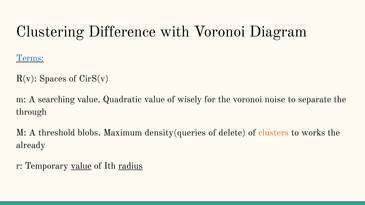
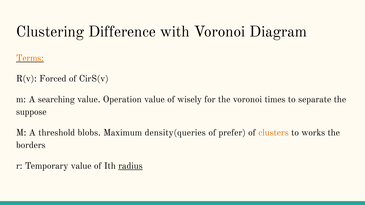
Terms colour: blue -> orange (30, 58)
Spaces: Spaces -> Forced (53, 79)
Quadratic: Quadratic -> Operation (122, 100)
noise: noise -> times (275, 100)
through: through -> suppose (31, 112)
delete: delete -> prefer (232, 133)
already: already -> borders (31, 145)
value underline: present -> none (81, 166)
